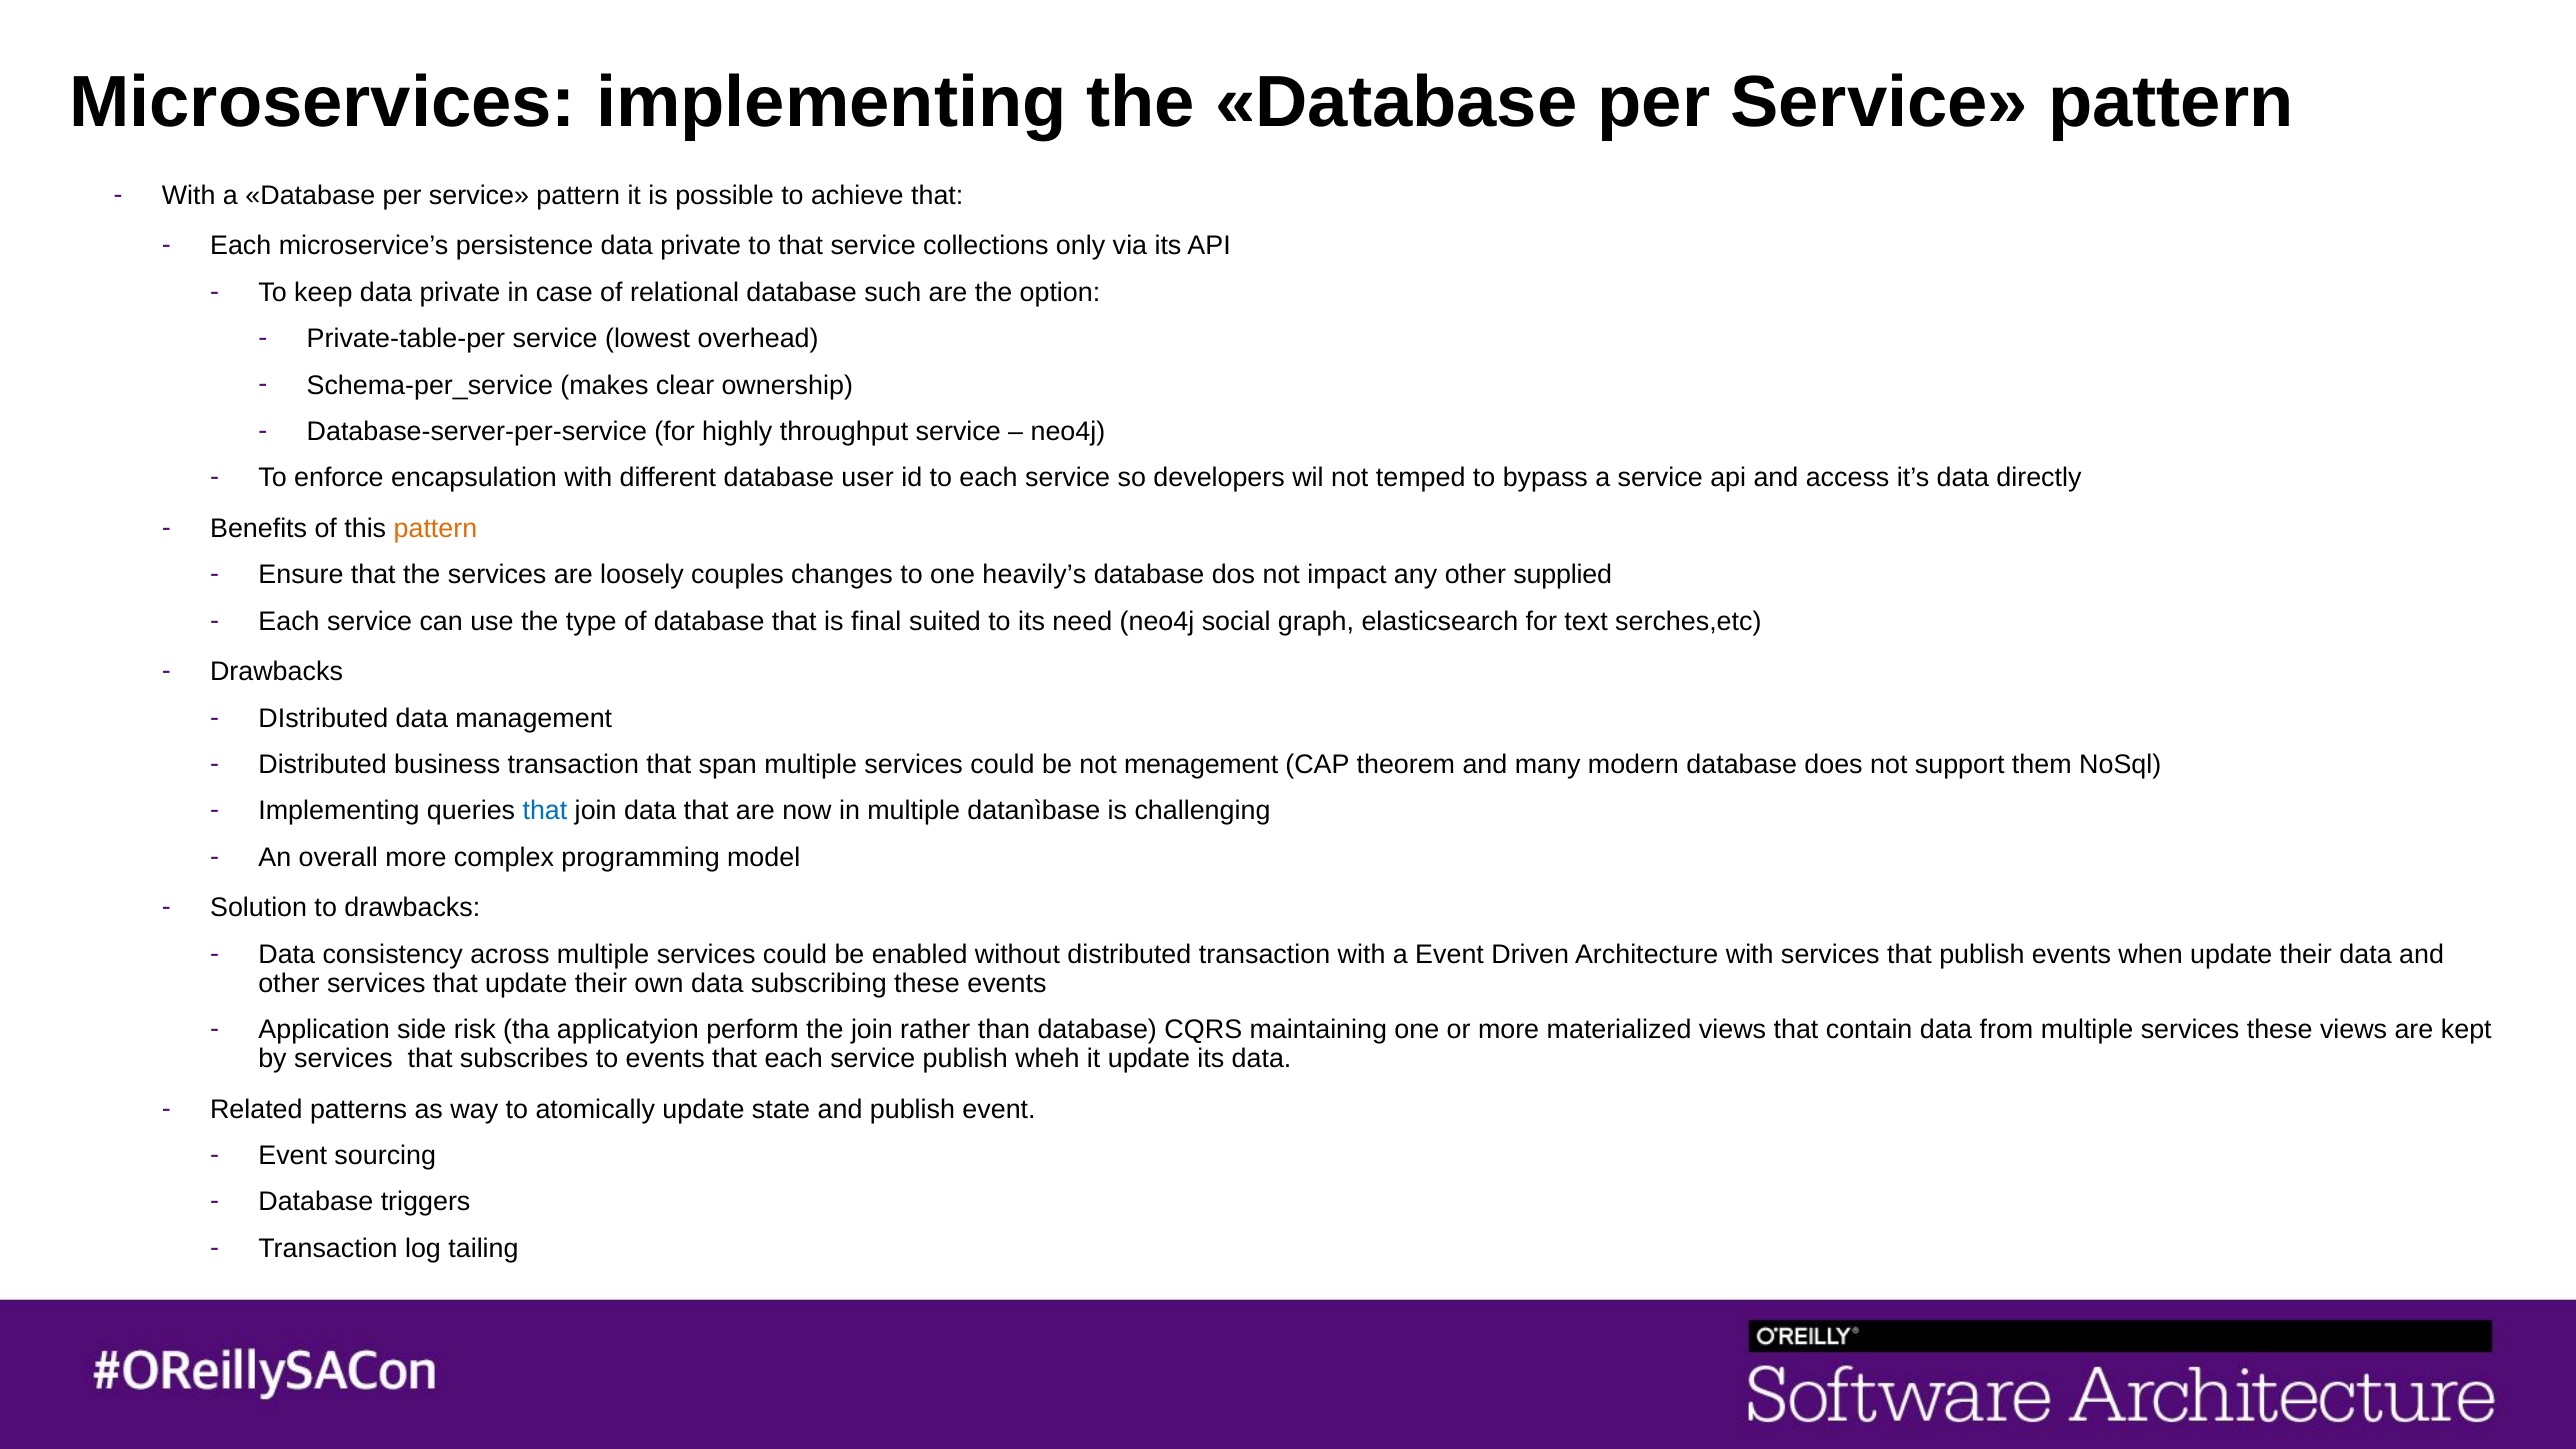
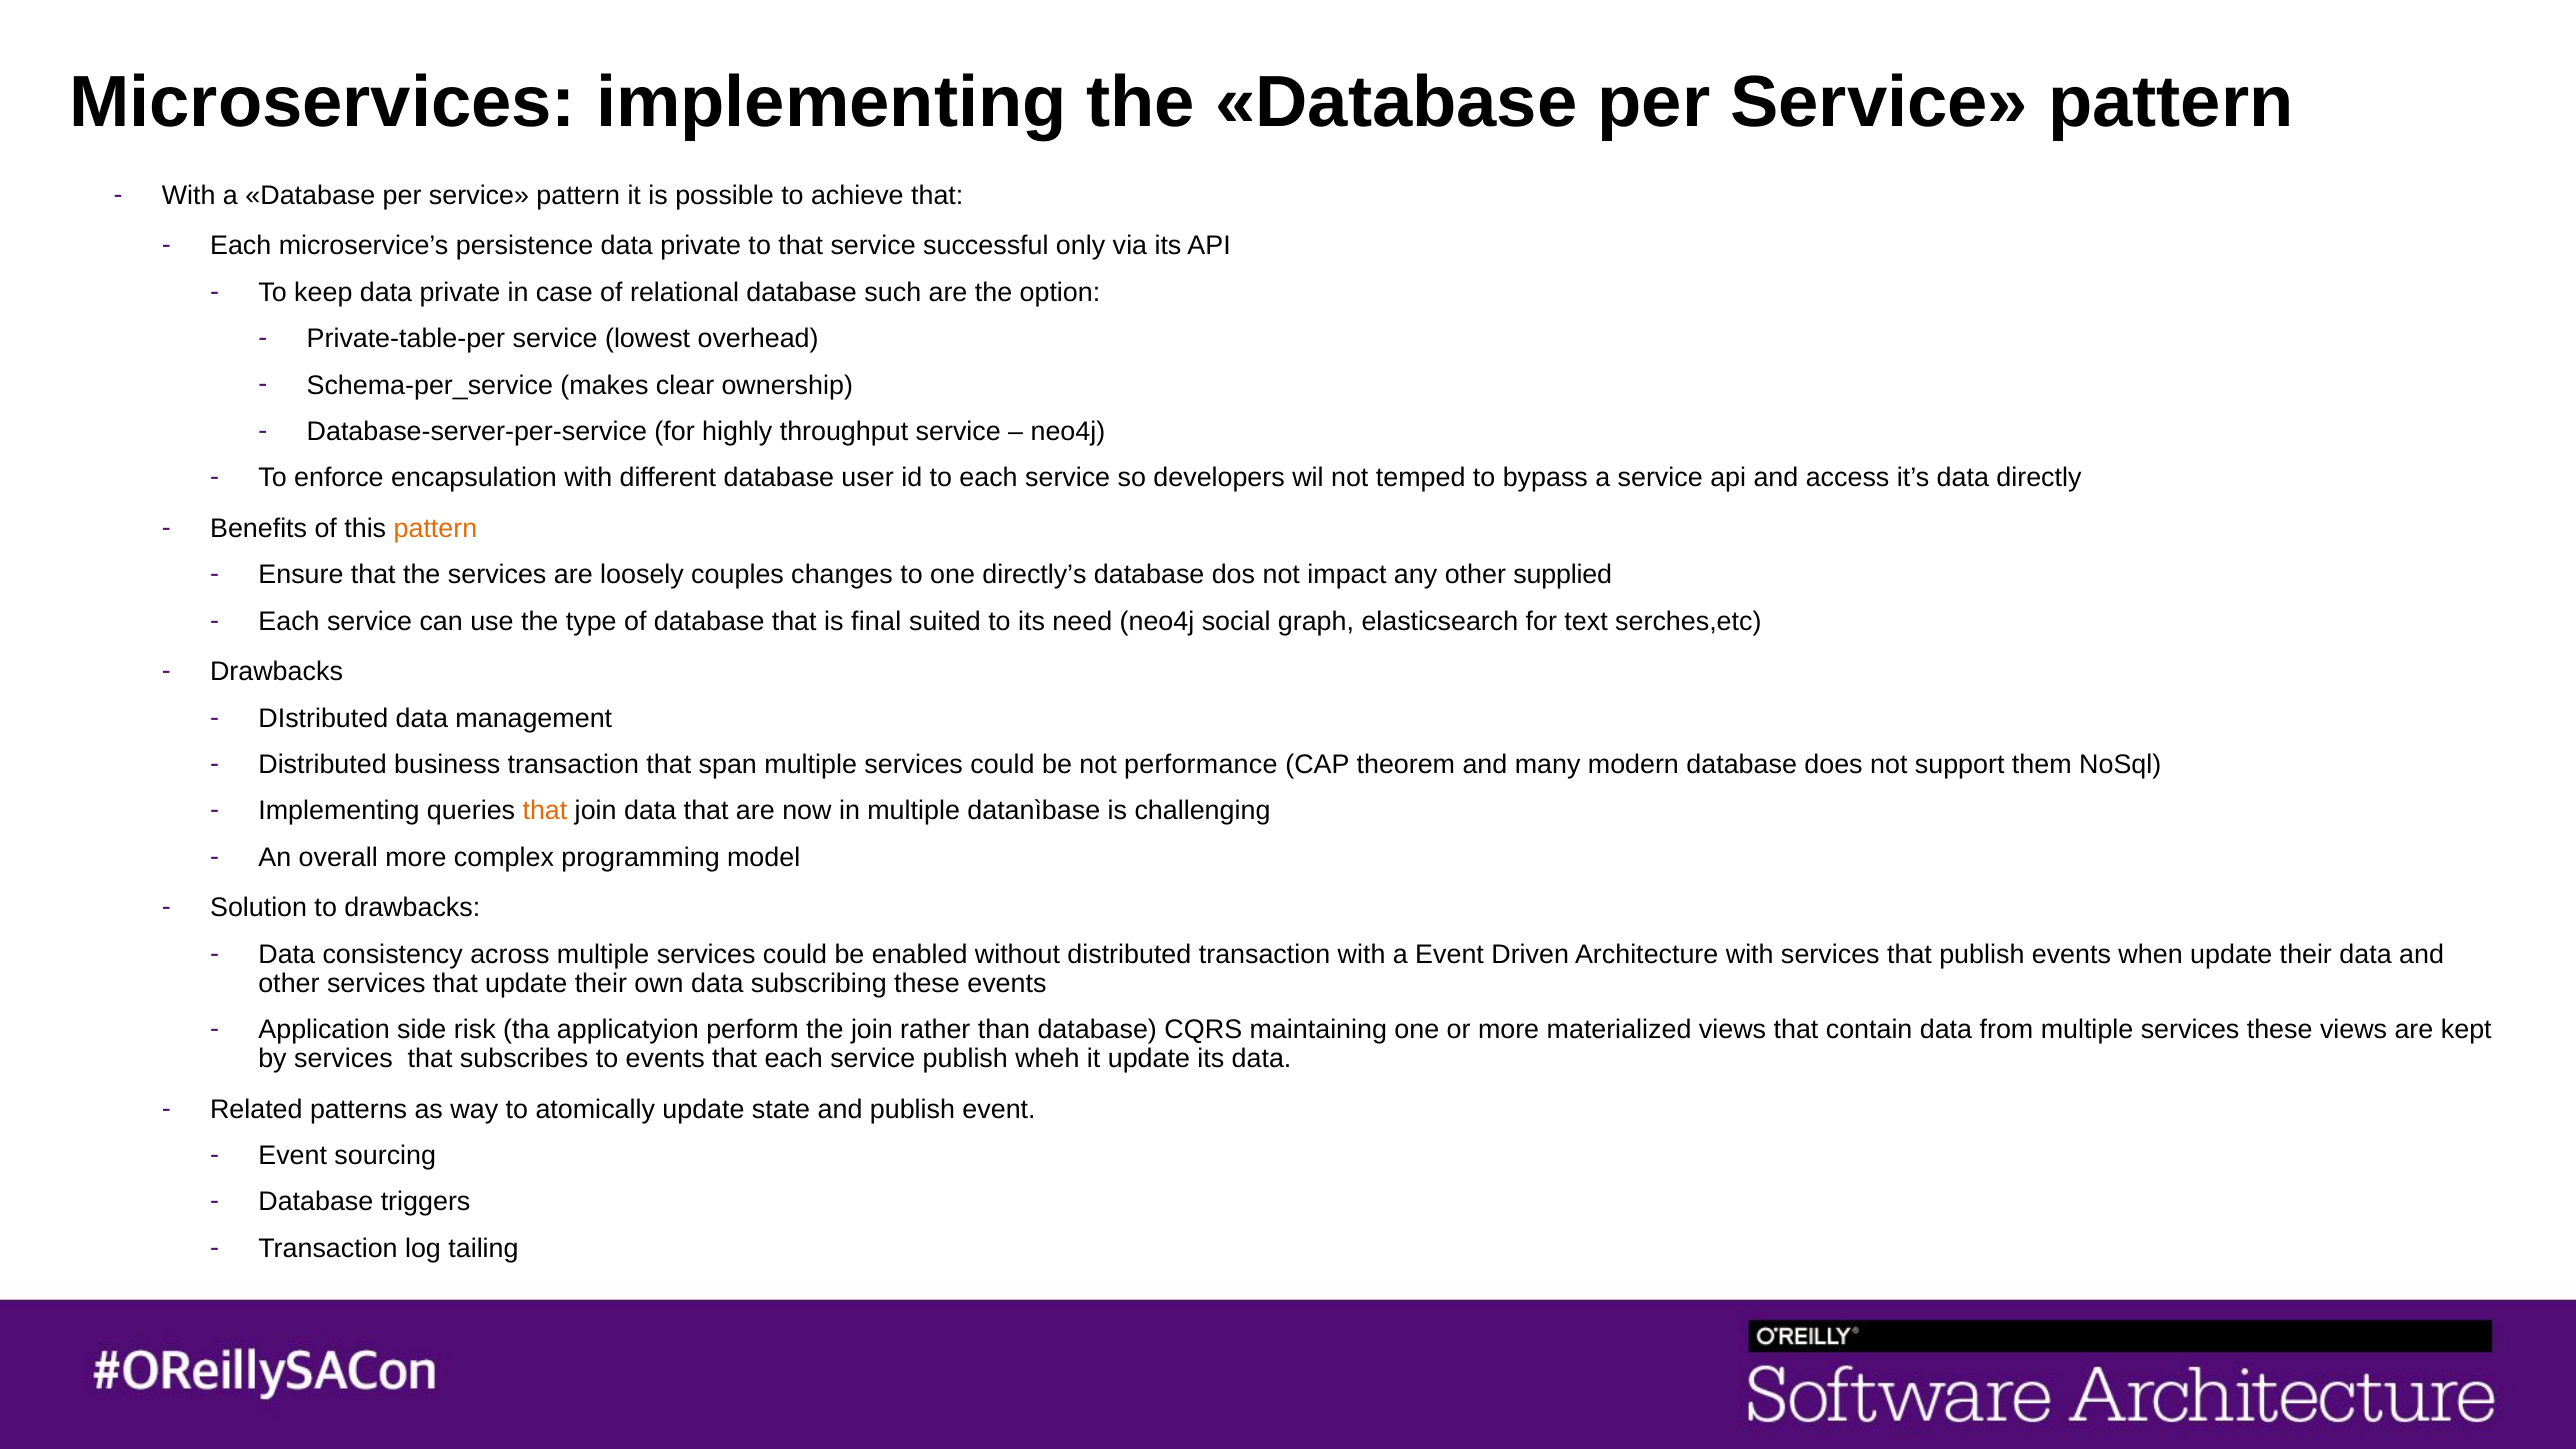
collections: collections -> successful (986, 246)
heavily’s: heavily’s -> directly’s (1034, 575)
menagement: menagement -> performance (1201, 765)
that colour: blue -> orange (545, 811)
